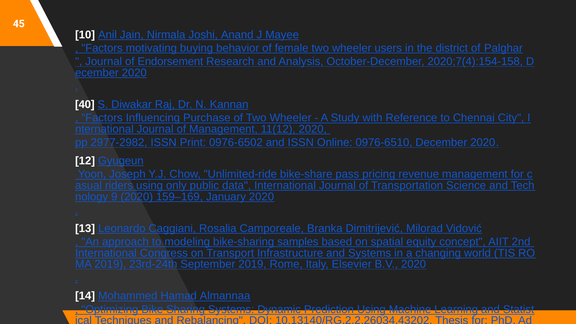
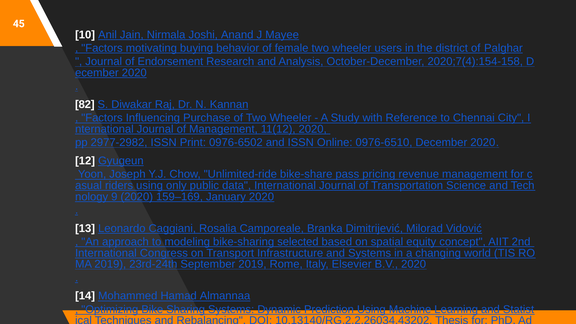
40: 40 -> 82 (85, 104)
samples: samples -> selected (298, 242)
